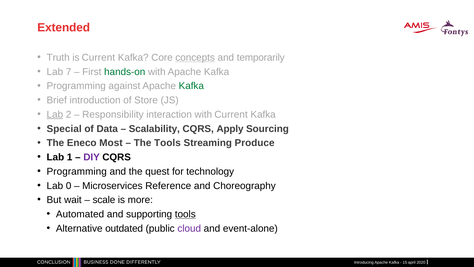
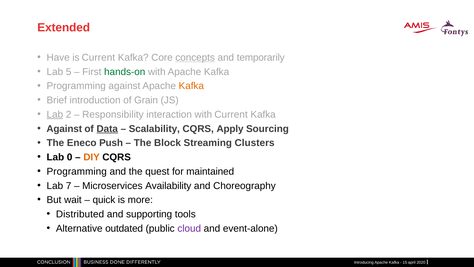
Truth: Truth -> Have (58, 58)
7: 7 -> 5 (69, 72)
Kafka colour: green -> orange (191, 86)
Store: Store -> Grain (146, 100)
Special: Special -> Against (64, 129)
Data underline: none -> present (107, 129)
Most: Most -> Push (111, 143)
The Tools: Tools -> Block (167, 143)
Produce: Produce -> Clusters (255, 143)
1: 1 -> 0 (70, 157)
DIY colour: purple -> orange (92, 157)
technology: technology -> maintained (210, 171)
0: 0 -> 7 (69, 185)
Reference: Reference -> Availability (168, 185)
scale: scale -> quick (104, 200)
Automated: Automated -> Distributed (80, 214)
tools underline: present -> none (185, 214)
